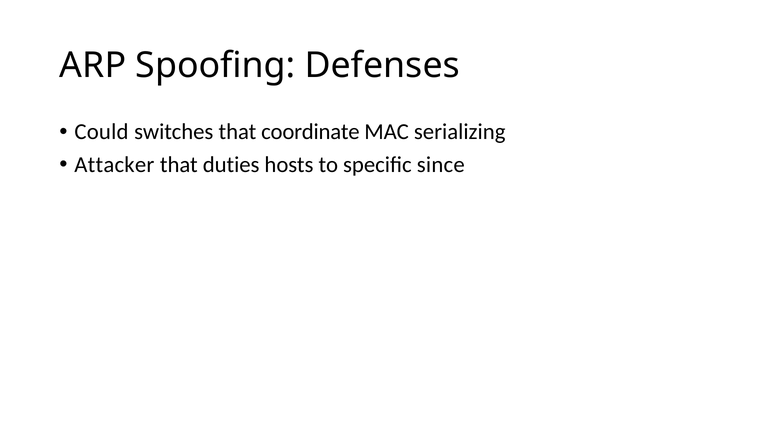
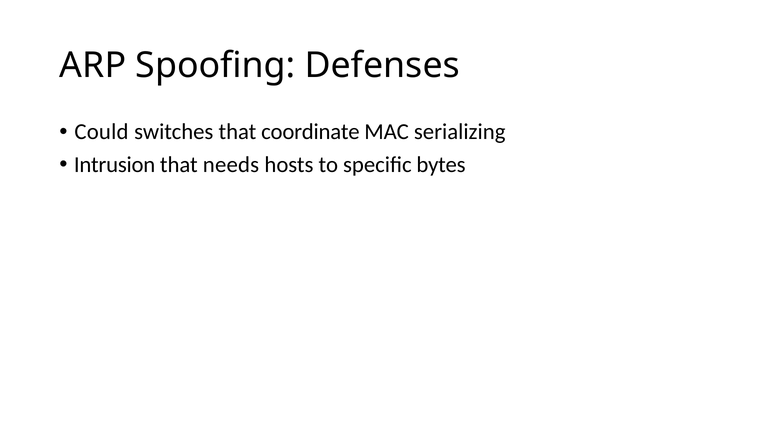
Attacker: Attacker -> Intrusion (115, 165)
duties: duties -> needs (231, 165)
since: since -> bytes (441, 165)
